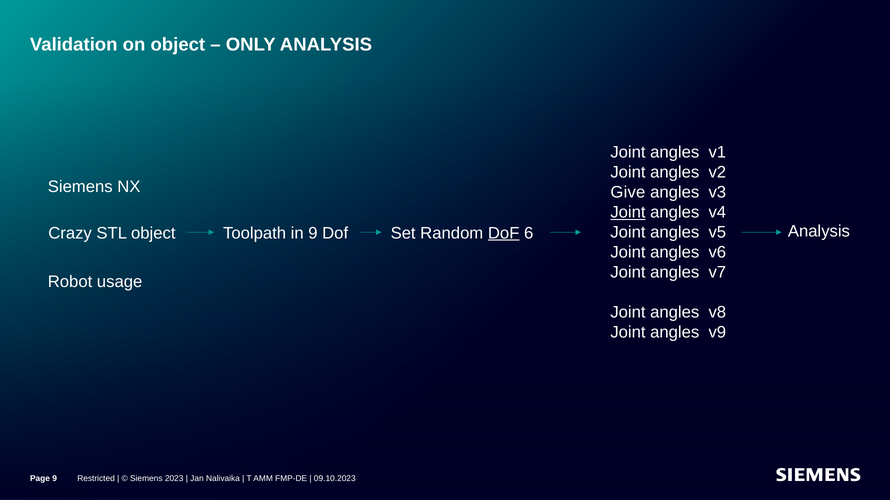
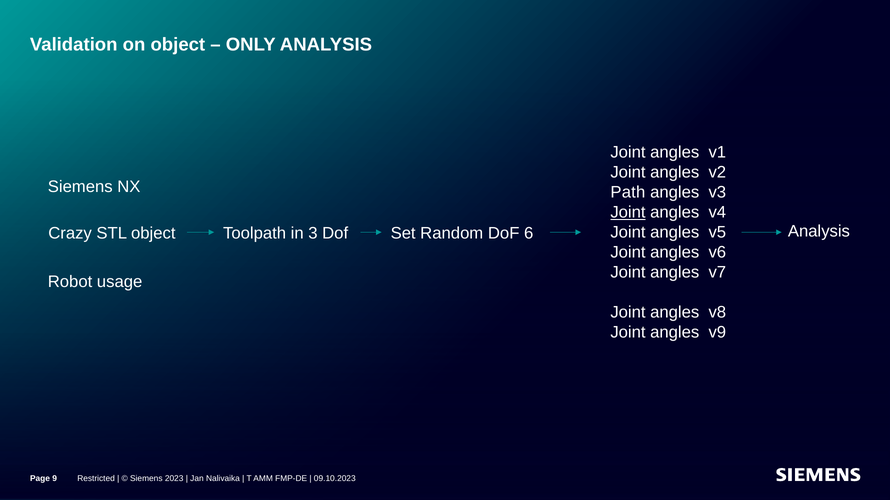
Give: Give -> Path (628, 192)
in 9: 9 -> 3 (313, 233)
DoF underline: present -> none (504, 233)
